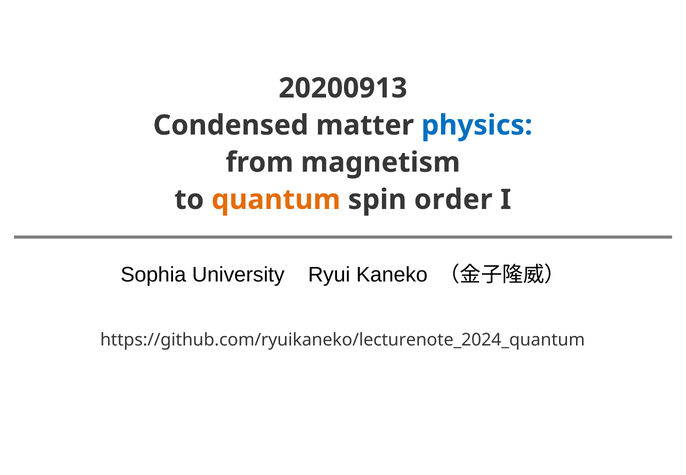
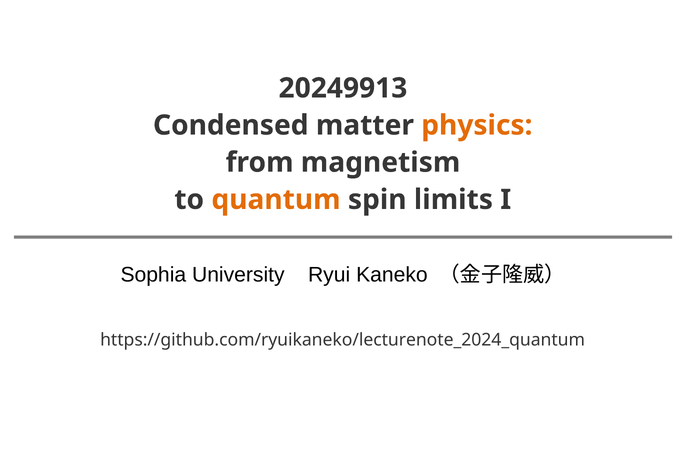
20200913: 20200913 -> 20249913 (343, 88)
physics colour: blue -> orange (477, 125)
order: order -> limits (453, 200)
